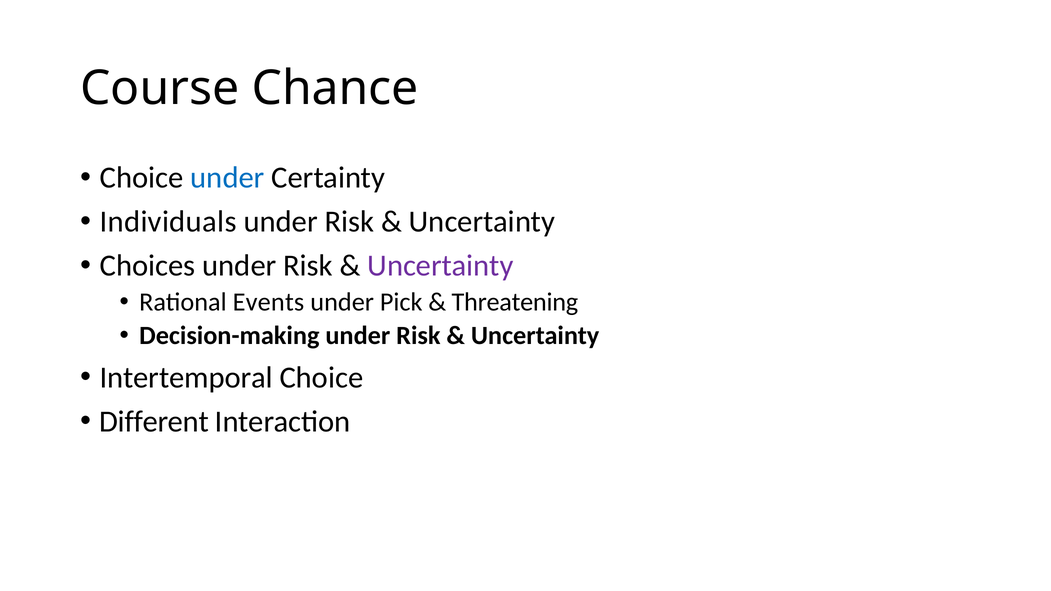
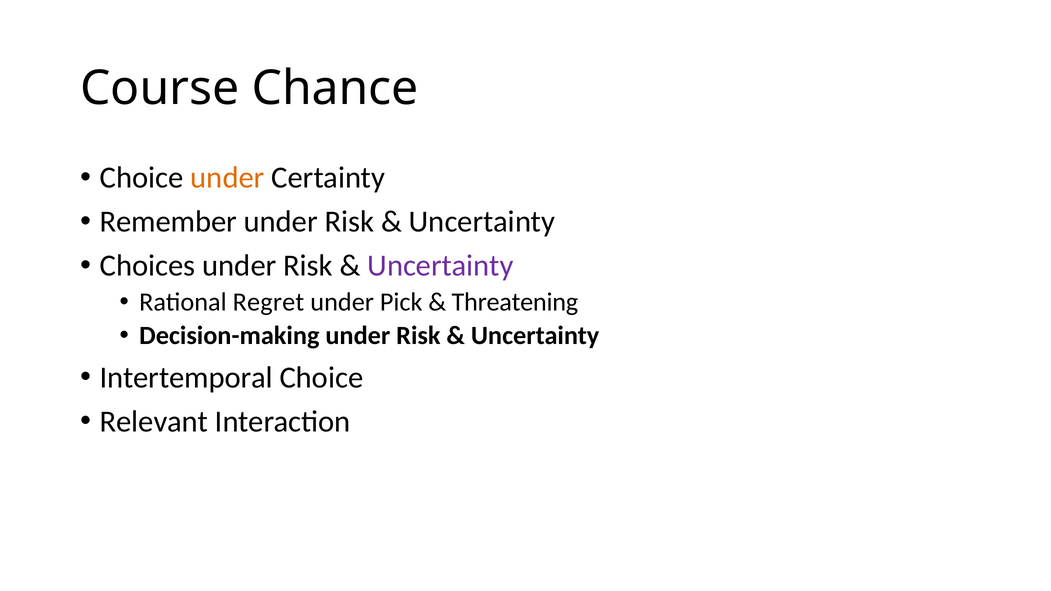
under colour: blue -> orange (227, 178)
Individuals: Individuals -> Remember (168, 222)
Events: Events -> Regret (268, 302)
Different: Different -> Relevant (154, 422)
